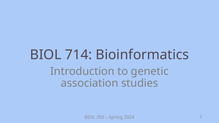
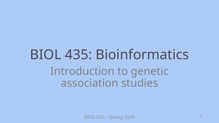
714: 714 -> 435 (78, 55)
